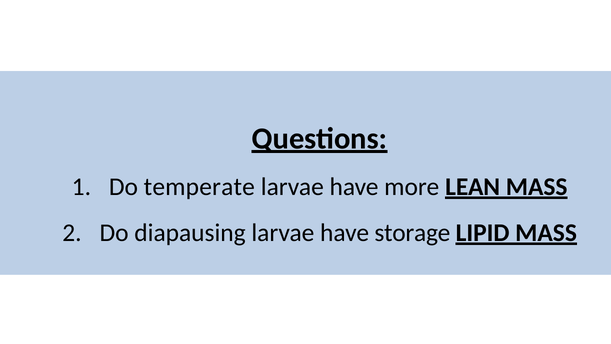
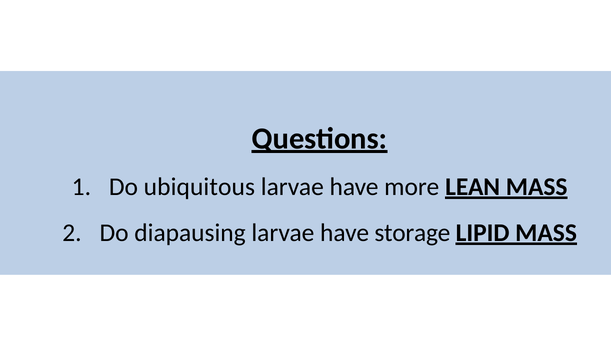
temperate: temperate -> ubiquitous (199, 187)
